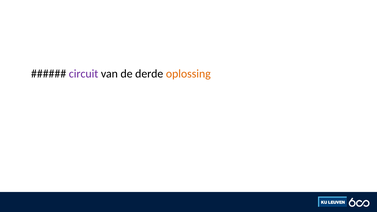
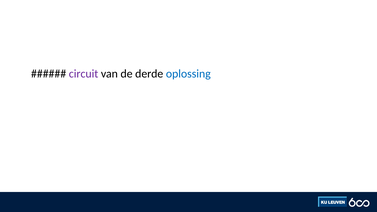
oplossing colour: orange -> blue (188, 74)
